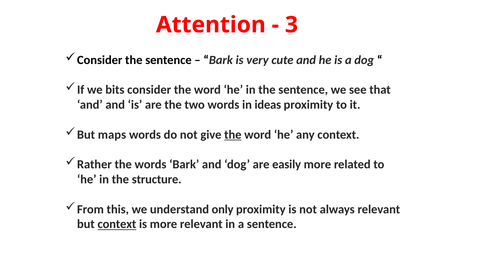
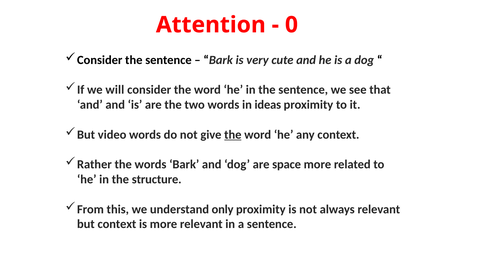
3: 3 -> 0 (291, 25)
bits: bits -> will (115, 90)
maps: maps -> video (112, 135)
easily: easily -> space (287, 165)
context underline: present -> none (117, 224)
